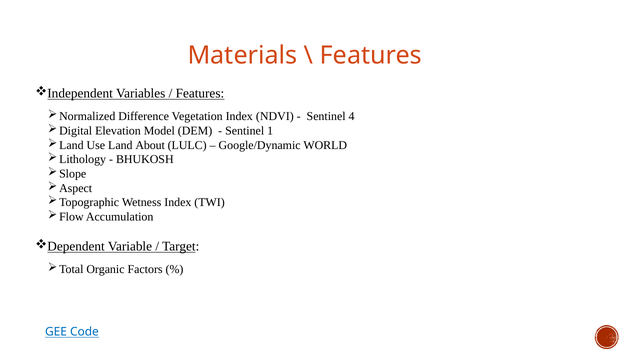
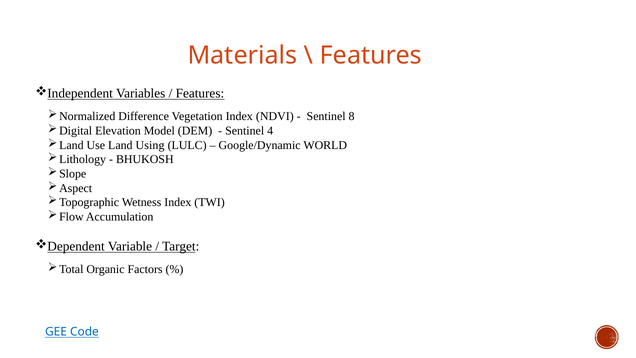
4: 4 -> 8 (352, 116)
1: 1 -> 4 (270, 131)
About: About -> Using (150, 145)
